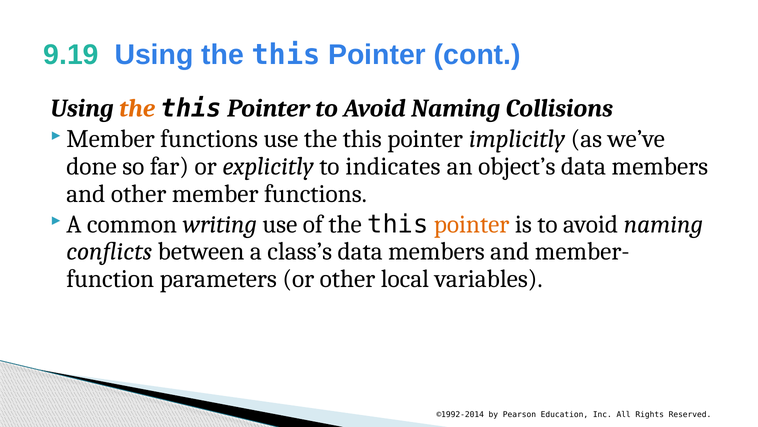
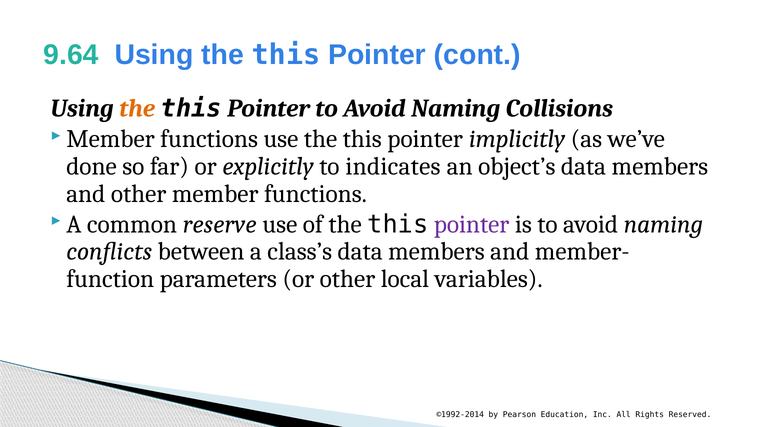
9.19: 9.19 -> 9.64 (71, 55)
writing: writing -> reserve (220, 224)
pointer colour: orange -> purple (472, 224)
